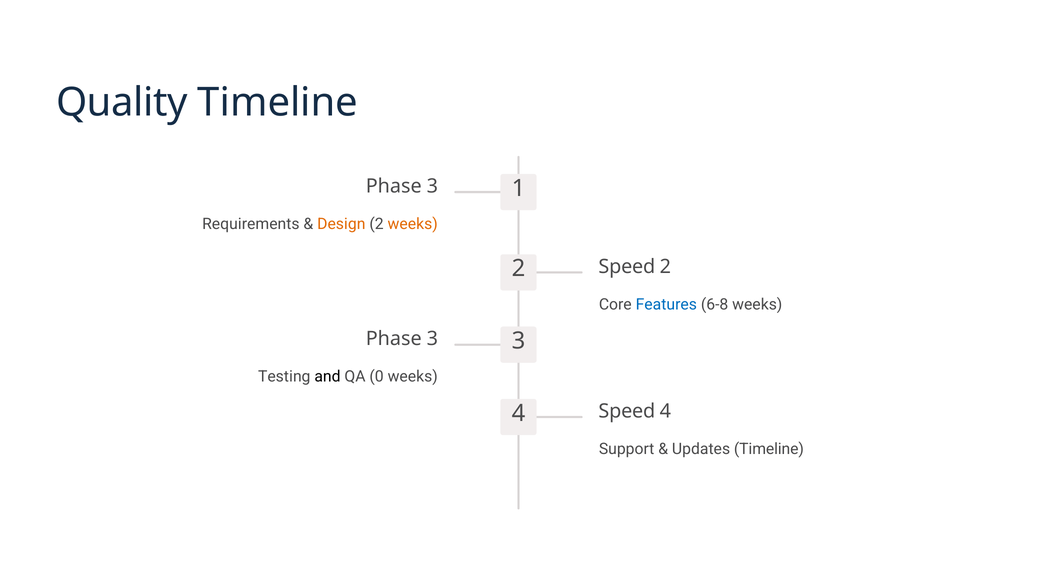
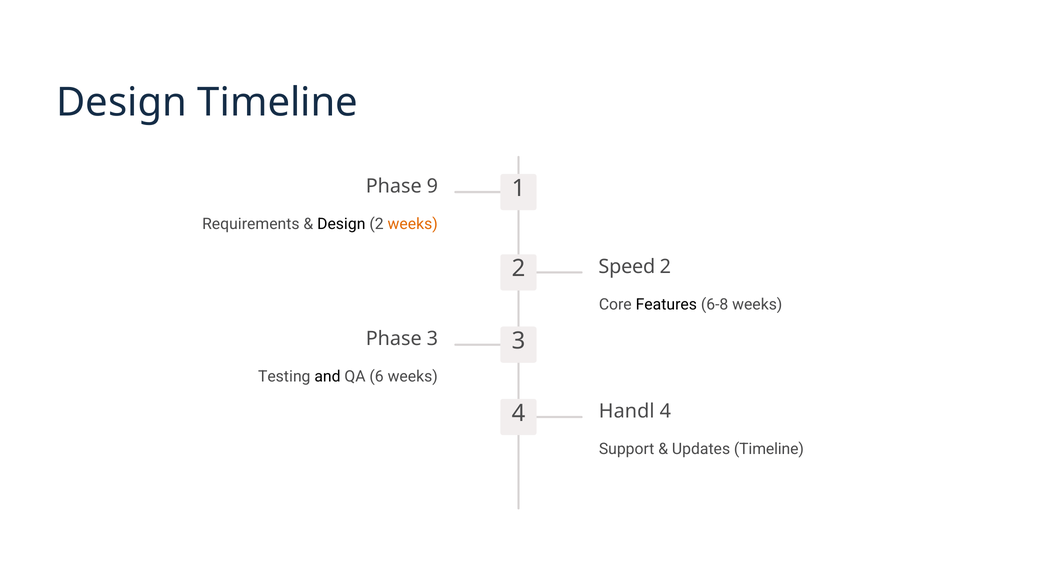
Quality: Quality -> Design (122, 102)
3: 3 -> 9 (432, 186)
Design colour: orange -> black (341, 224)
Features colour: blue -> black (666, 305)
0: 0 -> 6 (377, 377)
4 Speed: Speed -> Handl (627, 411)
